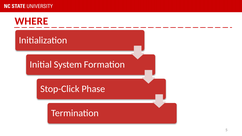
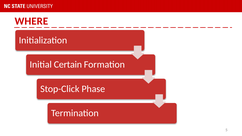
System: System -> Certain (68, 65)
